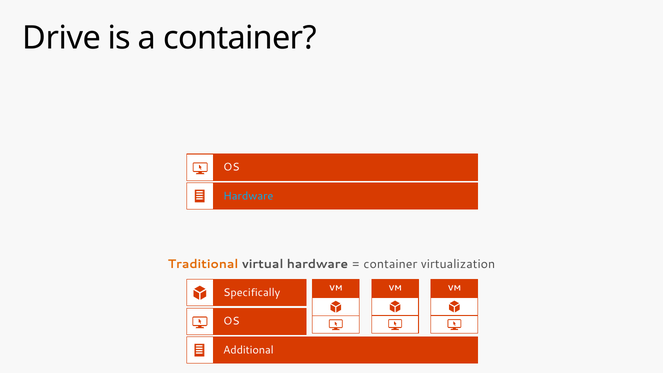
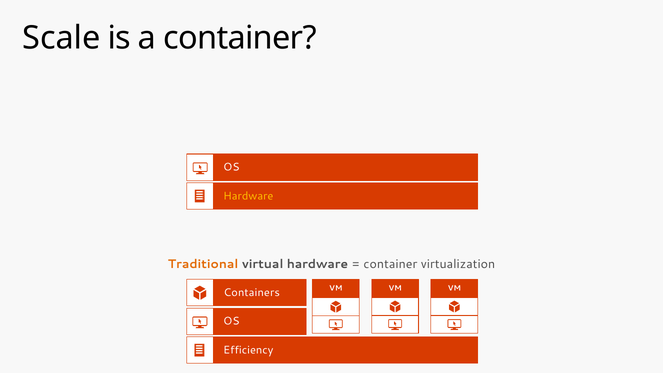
Drive: Drive -> Scale (62, 38)
Hardware colour: light blue -> yellow (248, 196)
Specifically: Specifically -> Containers (252, 293)
Additional: Additional -> Efficiency (248, 350)
